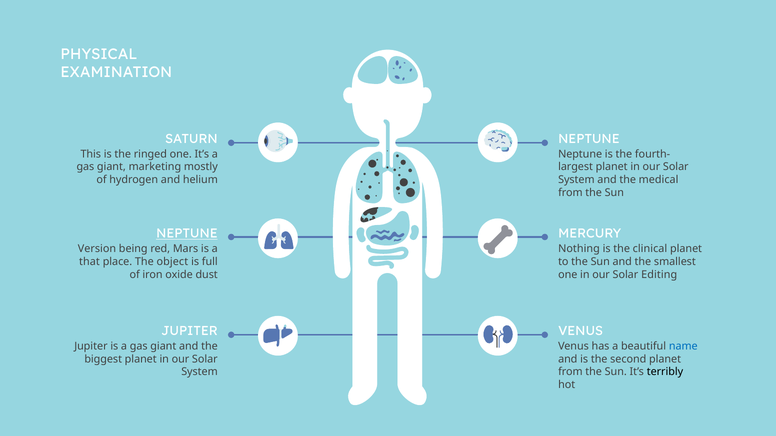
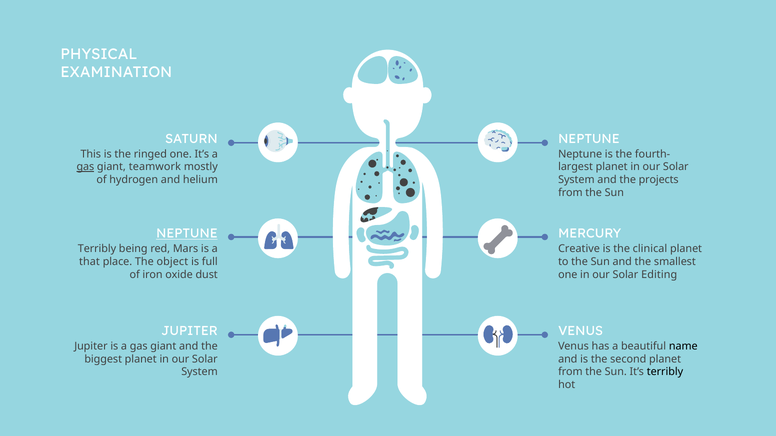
gas underline: none -> present (85, 167)
marketing: marketing -> teamwork (155, 167)
medical: medical -> projects (659, 180)
Version: Version -> Terribly (97, 249)
Nothing: Nothing -> Creative (579, 249)
name colour: blue -> black (683, 346)
